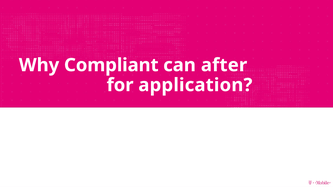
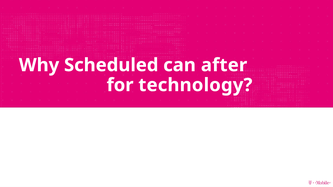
Compliant: Compliant -> Scheduled (111, 65)
application: application -> technology (195, 85)
